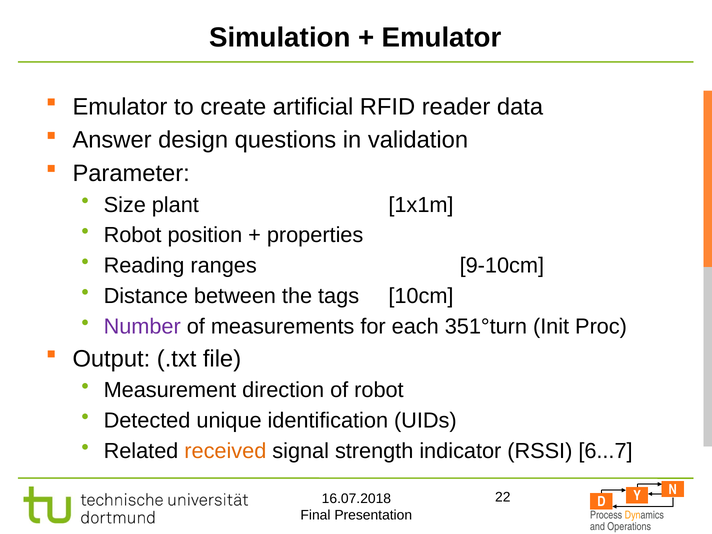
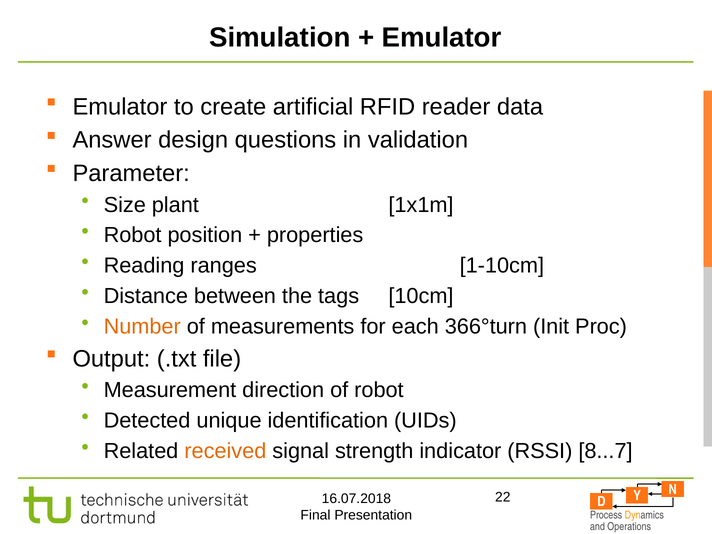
9-10cm: 9-10cm -> 1-10cm (502, 266)
Number colour: purple -> orange (142, 327)
351°turn: 351°turn -> 366°turn (486, 327)
6...7: 6...7 -> 8...7 (606, 451)
